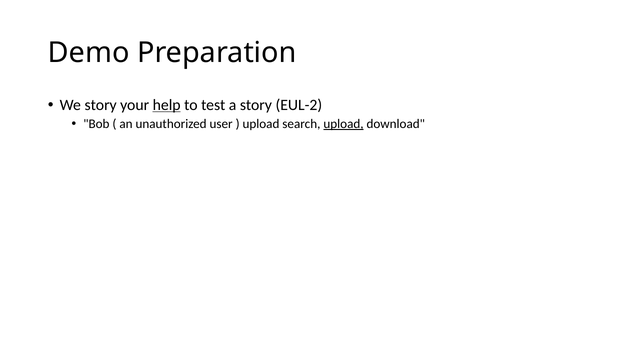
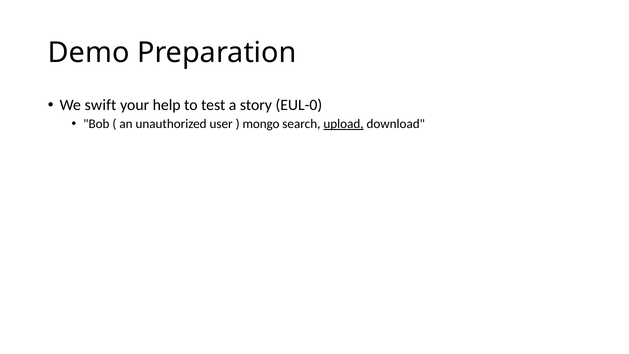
We story: story -> swift (101, 105)
help underline: present -> none (167, 105)
EUL-2: EUL-2 -> EUL-0 (299, 105)
upload: upload -> mongo (261, 124)
